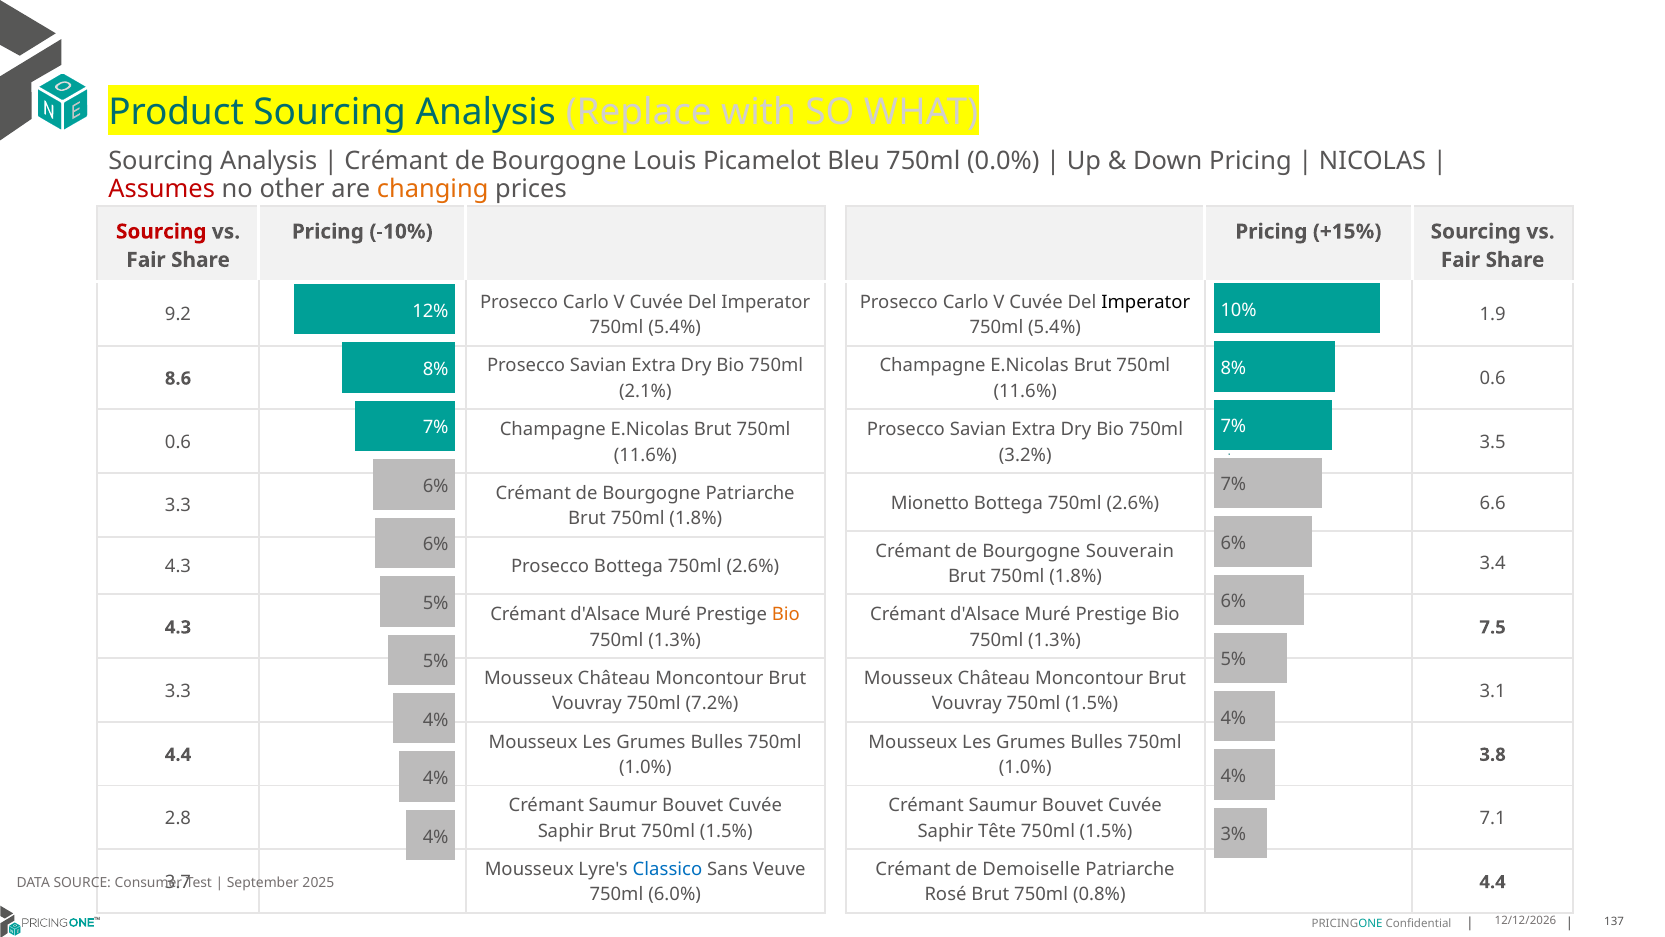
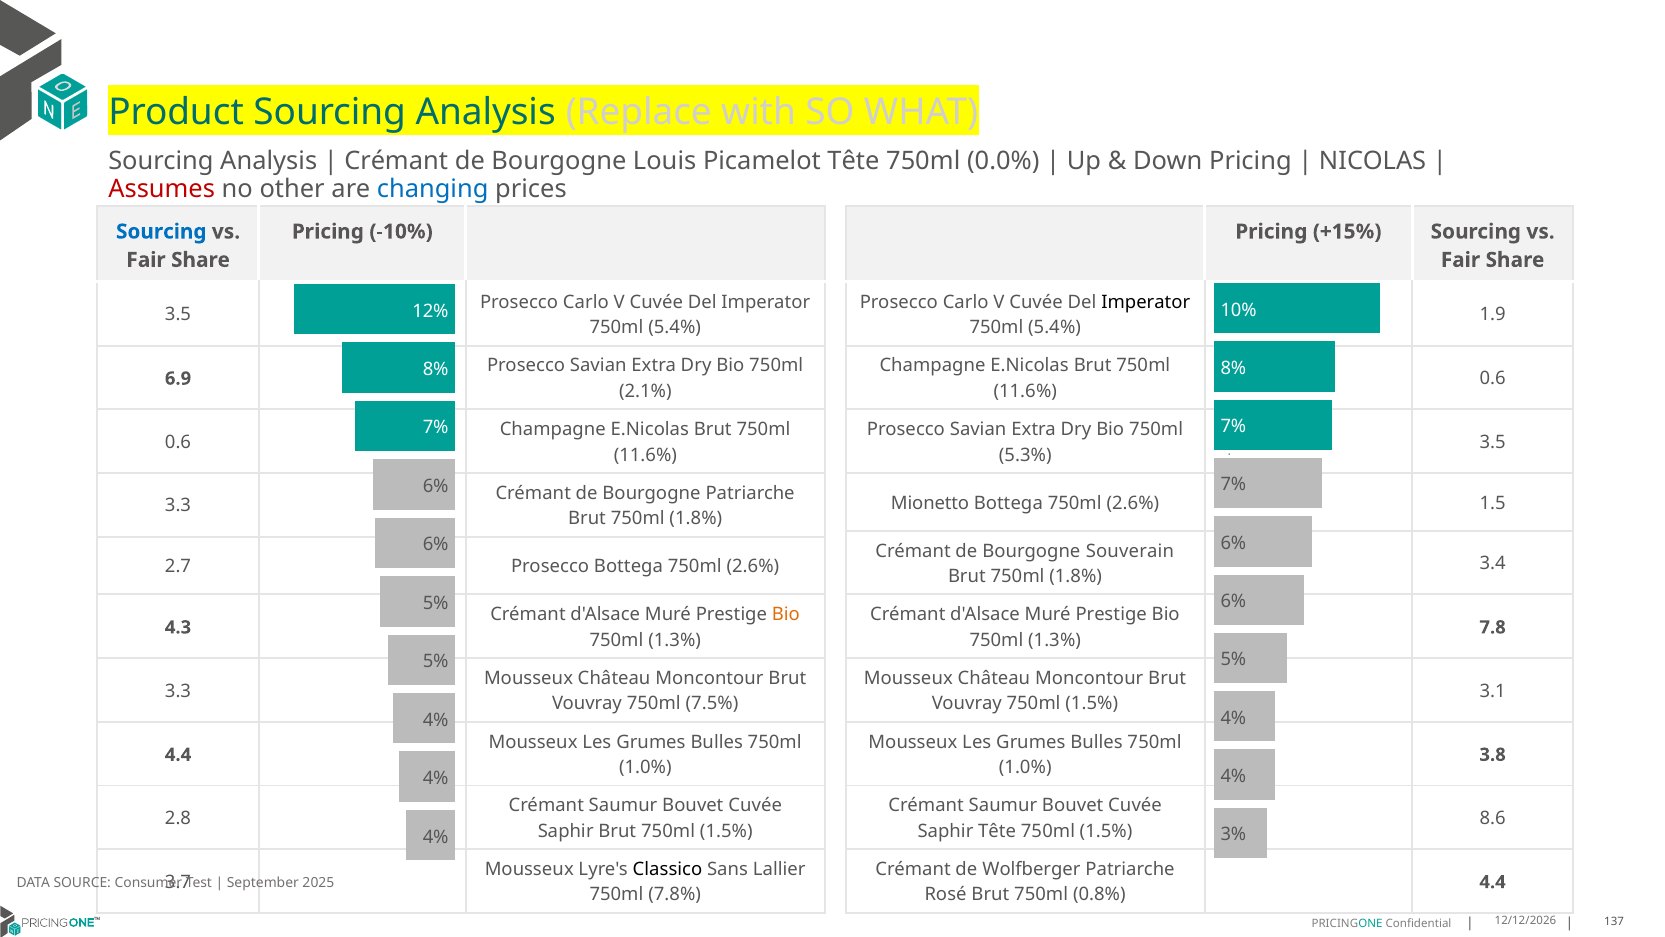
Picamelot Bleu: Bleu -> Tête (853, 161)
changing colour: orange -> blue (433, 189)
Sourcing colour: red -> blue (161, 232)
9.2: 9.2 -> 3.5 (178, 315)
8.6: 8.6 -> 6.9 (178, 378)
3.2%: 3.2% -> 5.3% (1025, 455)
6.6: 6.6 -> 1.5 (1493, 503)
4.3: 4.3 -> 2.7 (178, 566)
7.5: 7.5 -> 7.8 (1493, 627)
7.2%: 7.2% -> 7.5% (712, 704)
7.1: 7.1 -> 8.6 (1493, 818)
Classico colour: blue -> black (668, 869)
Veuve: Veuve -> Lallier (779, 869)
Demoiselle: Demoiselle -> Wolfberger (1031, 869)
6.0%: 6.0% -> 7.8% (675, 895)
